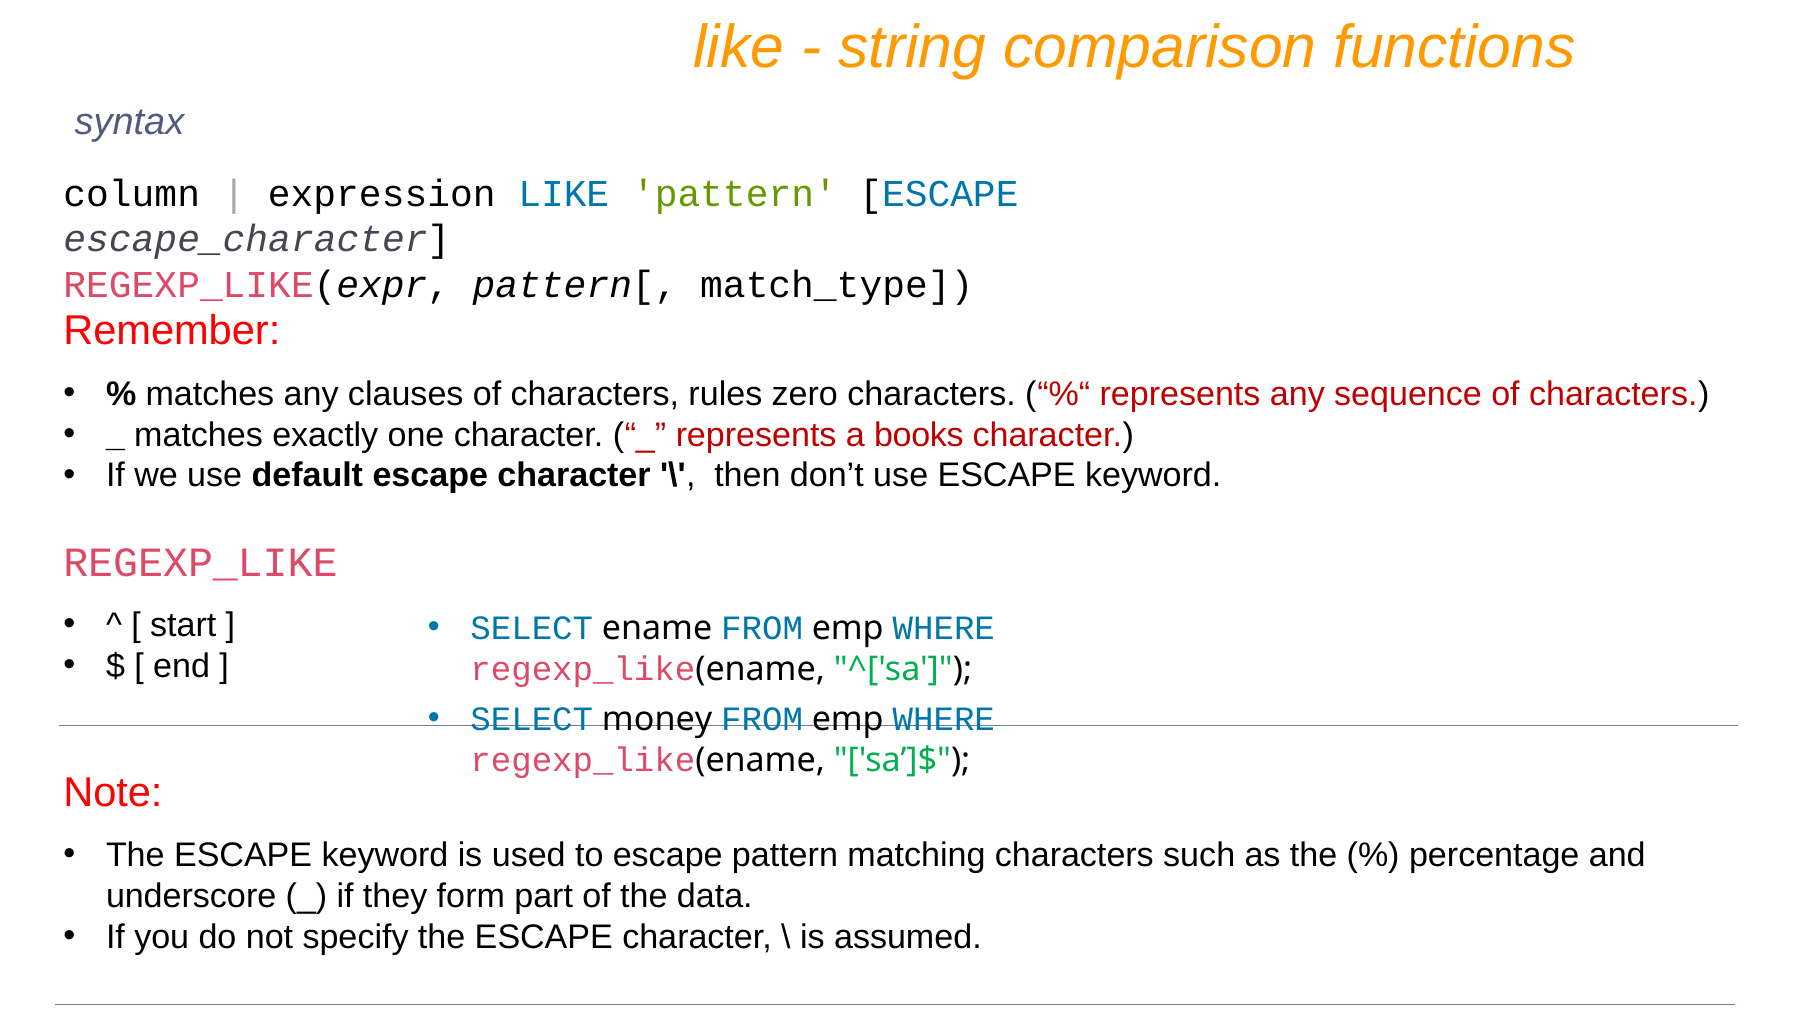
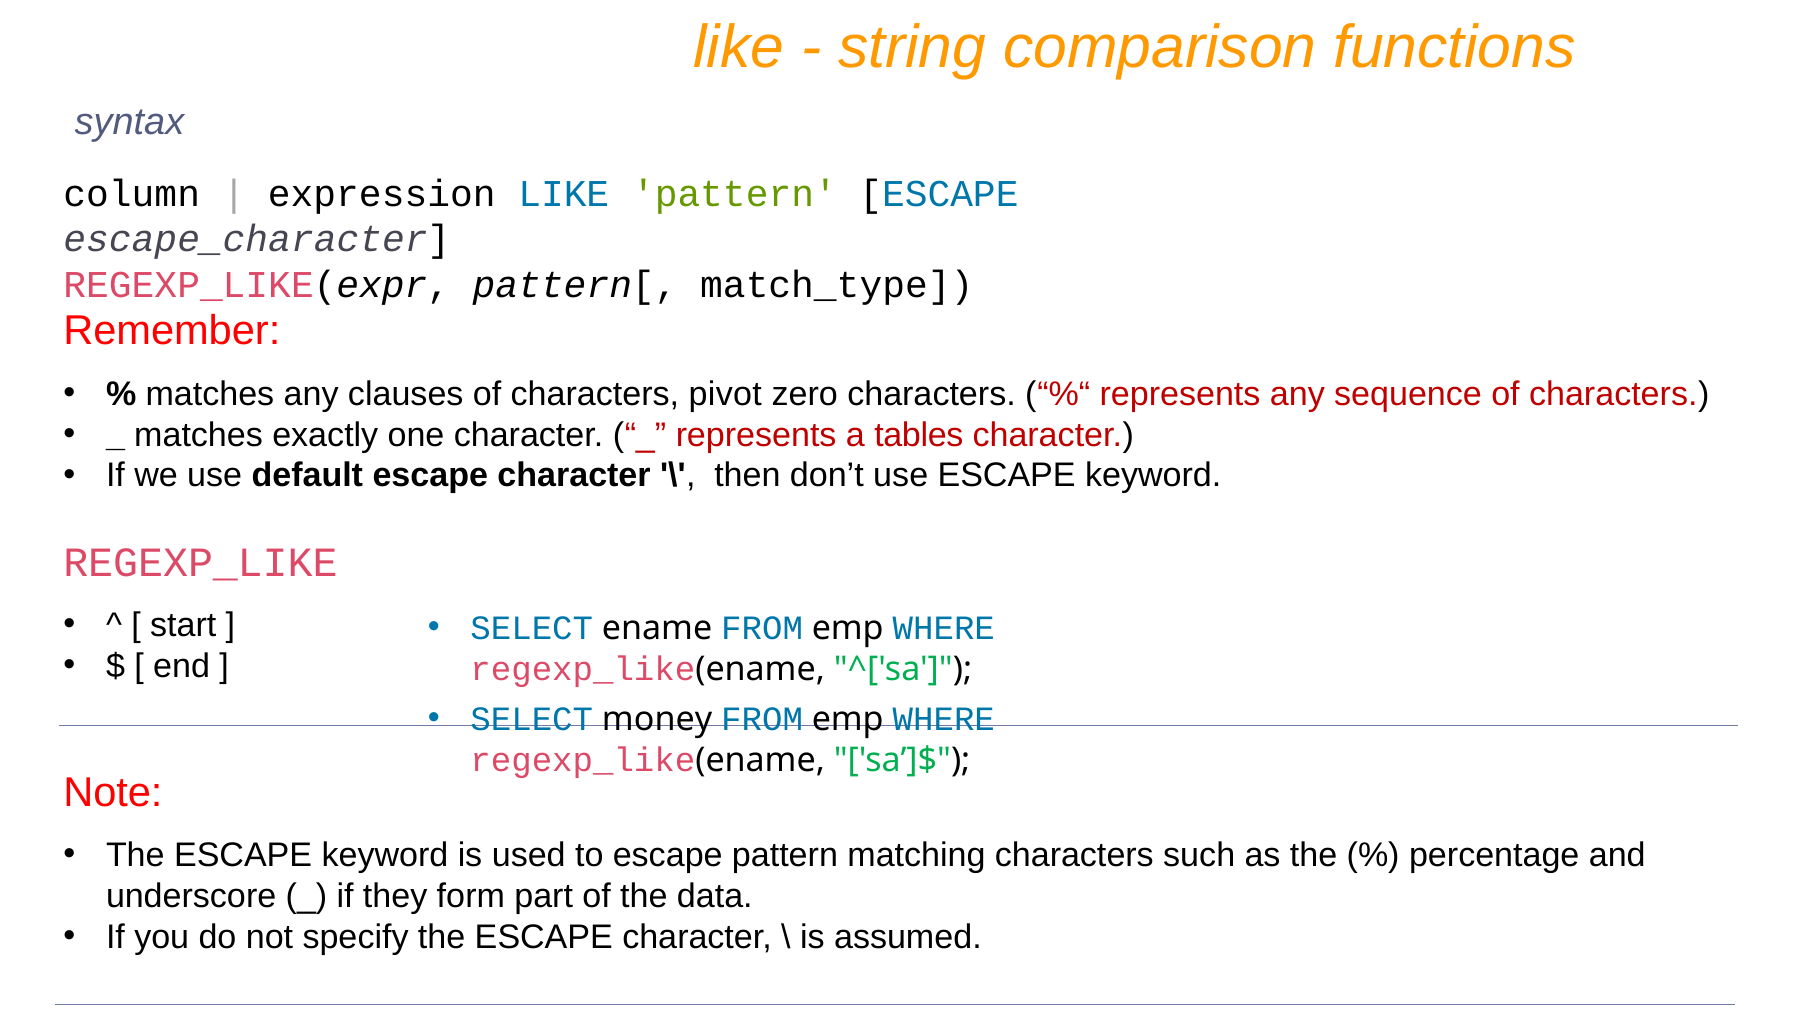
rules: rules -> pivot (725, 394)
books: books -> tables (919, 435)
